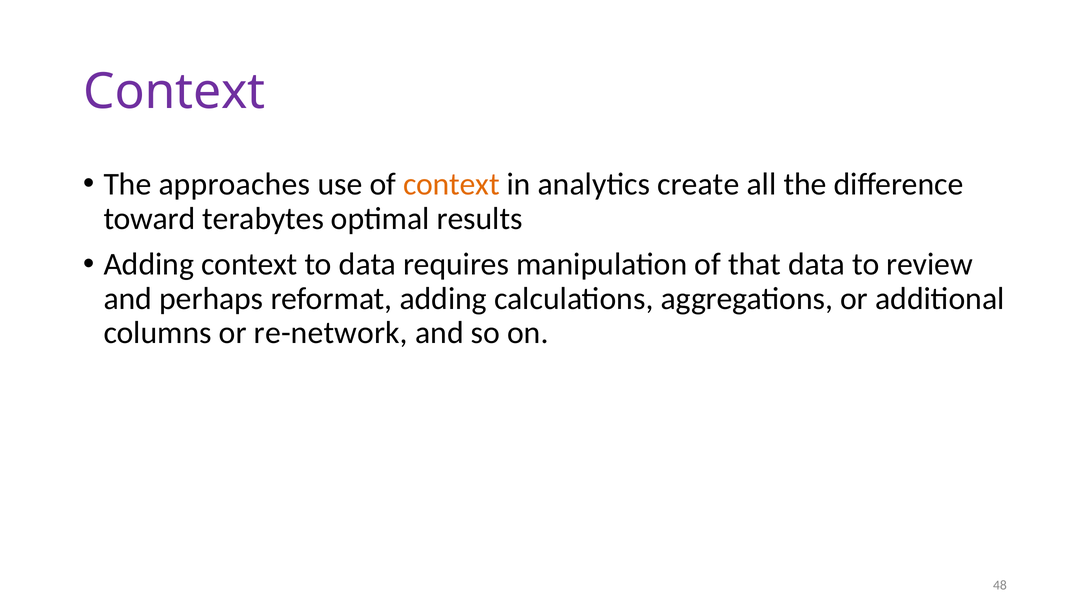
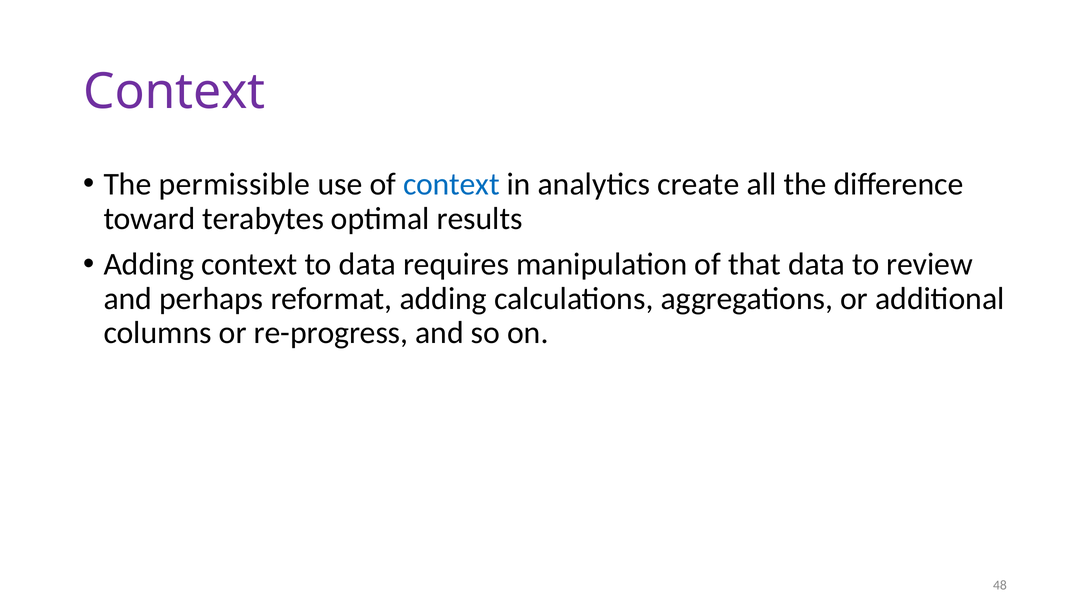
approaches: approaches -> permissible (234, 184)
context colour: orange -> blue (451, 184)
re-network: re-network -> re-progress (331, 333)
